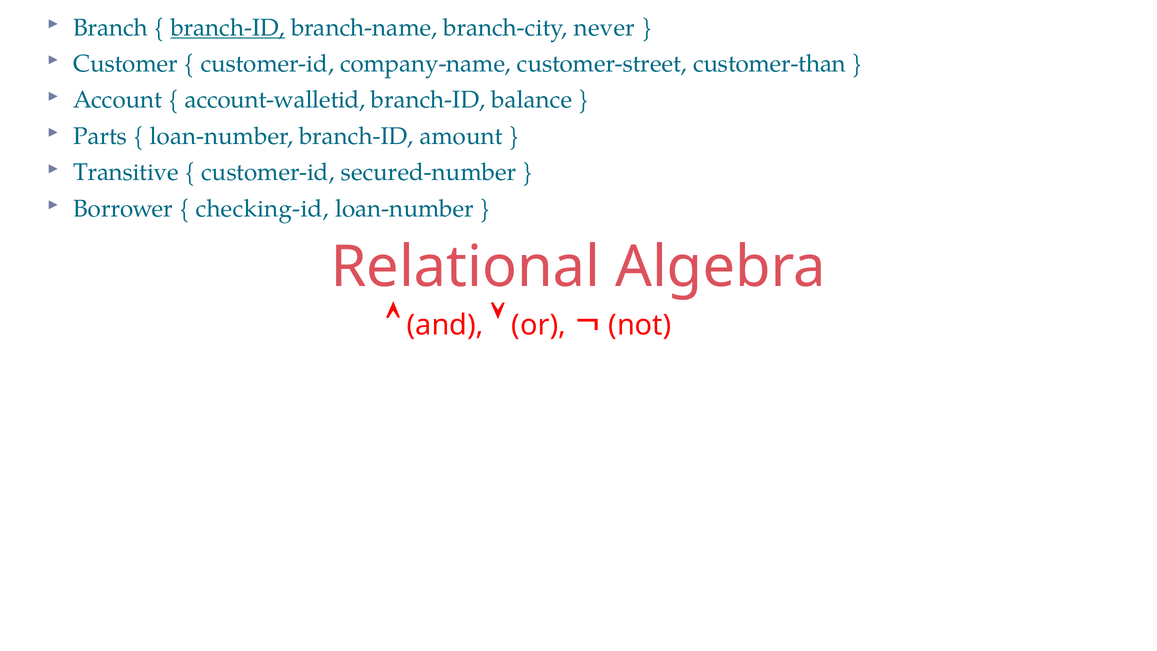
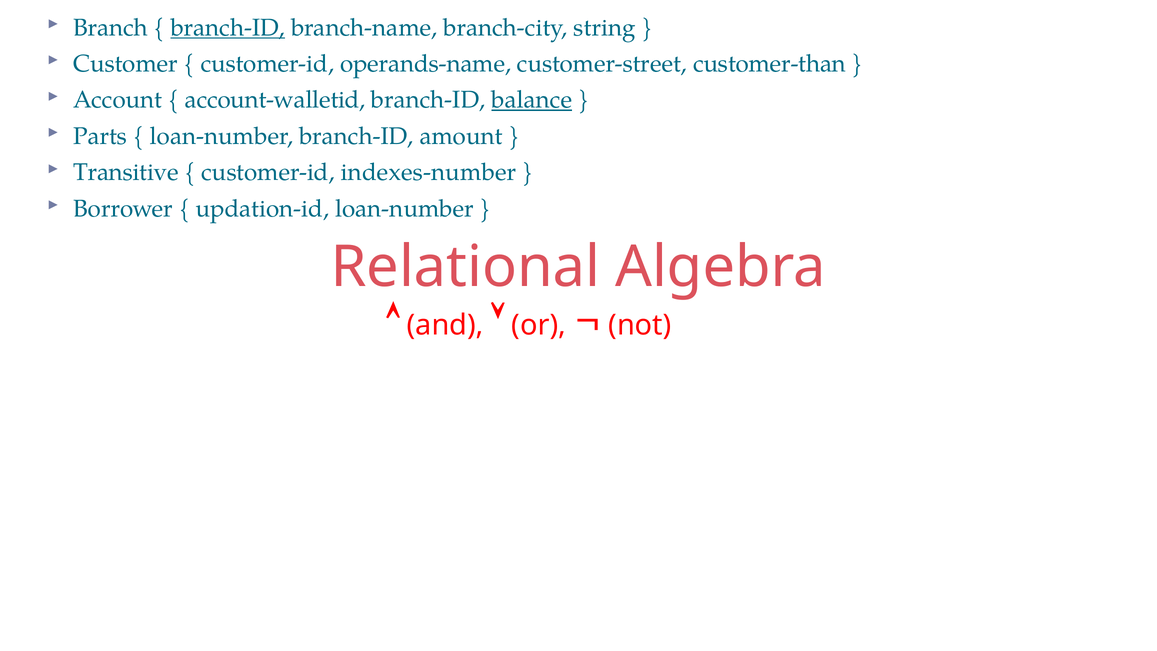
never: never -> string (604, 28)
company-name: company-name -> operands-name (426, 64)
balance underline: none -> present (532, 100)
secured-number: secured-number -> indexes-number (429, 172)
checking-id: checking-id -> updation-id (262, 209)
